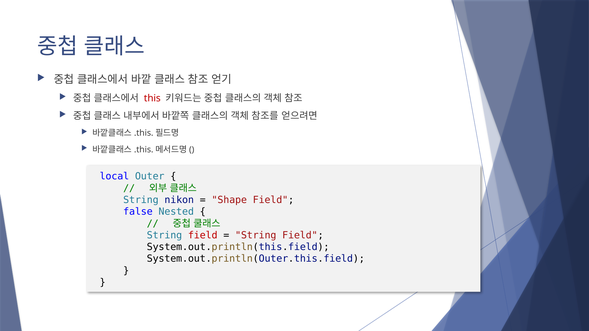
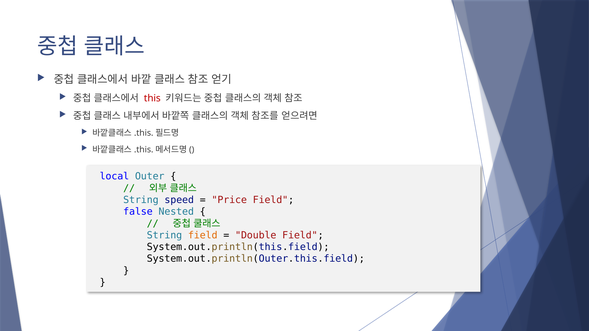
nikon: nikon -> speed (179, 200)
Shape: Shape -> Price (229, 200)
field colour: red -> orange (203, 235)
String: String -> Double (256, 235)
